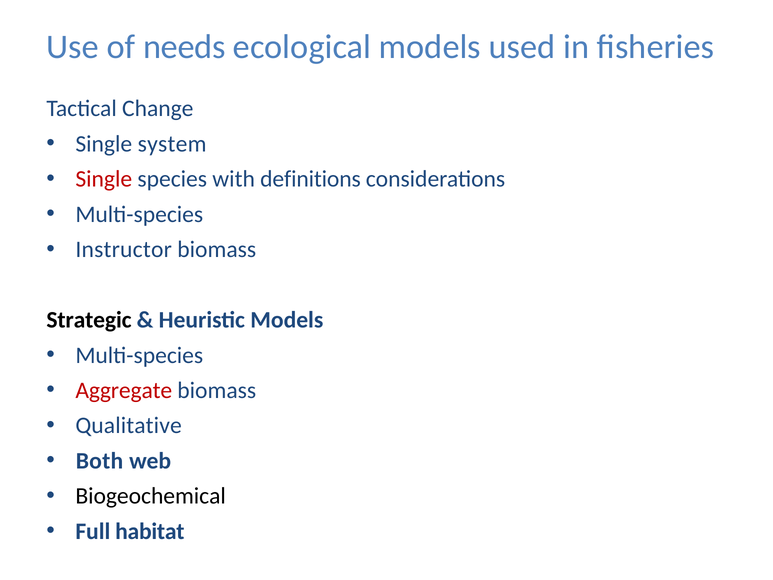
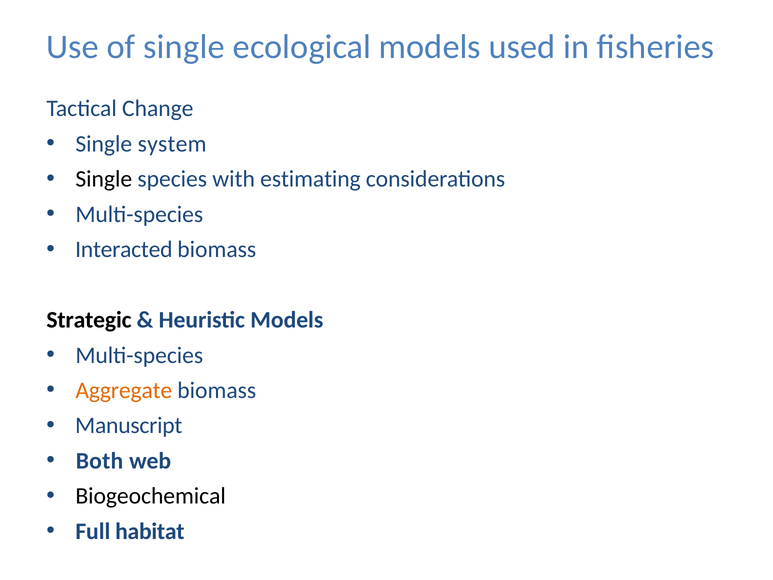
of needs: needs -> single (184, 47)
Single colour: red -> black (104, 179)
definitions: definitions -> estimating (310, 179)
Instructor: Instructor -> Interacted (124, 249)
Aggregate colour: red -> orange (124, 390)
Qualitative: Qualitative -> Manuscript (129, 426)
